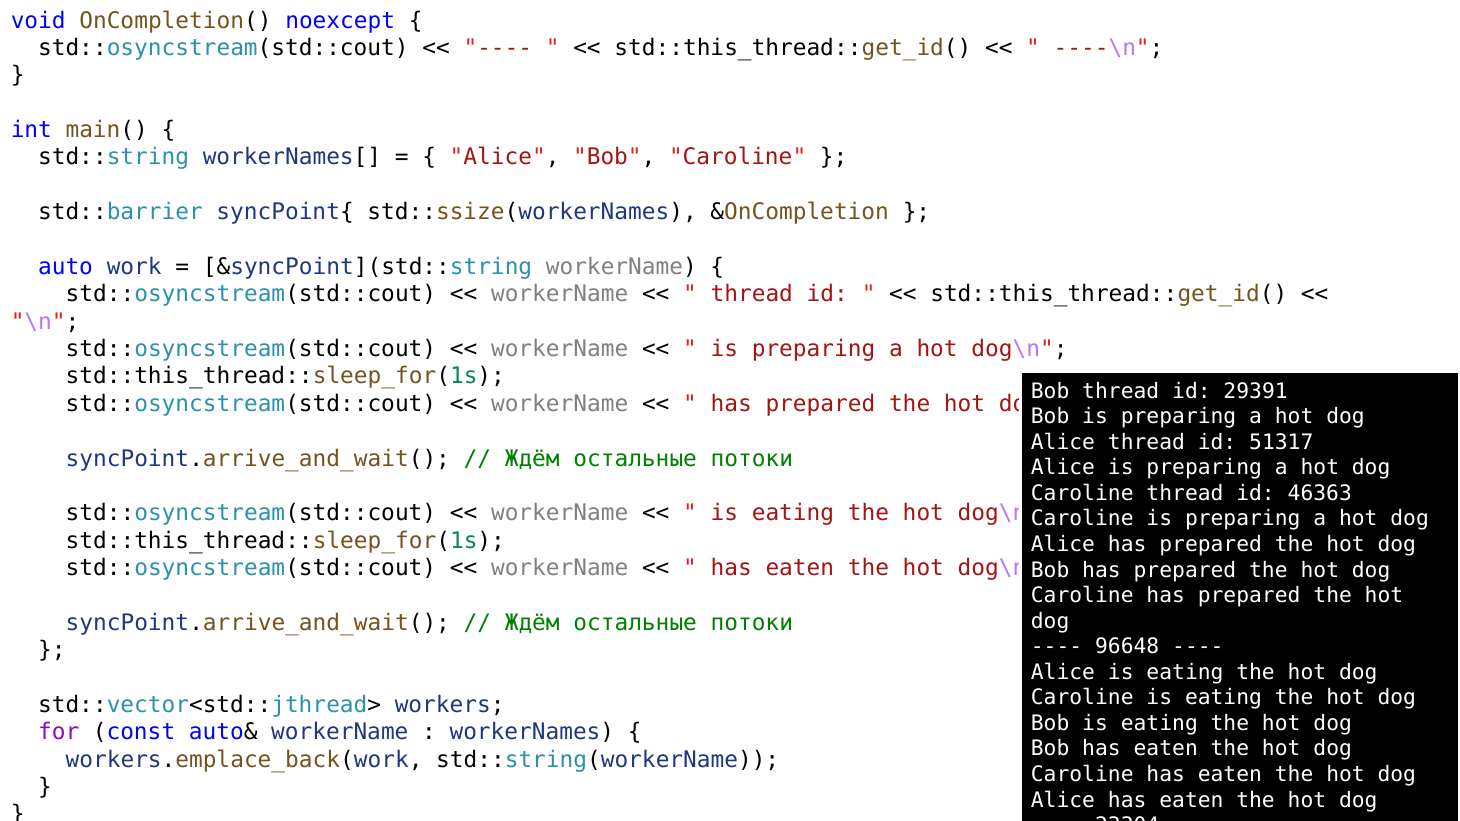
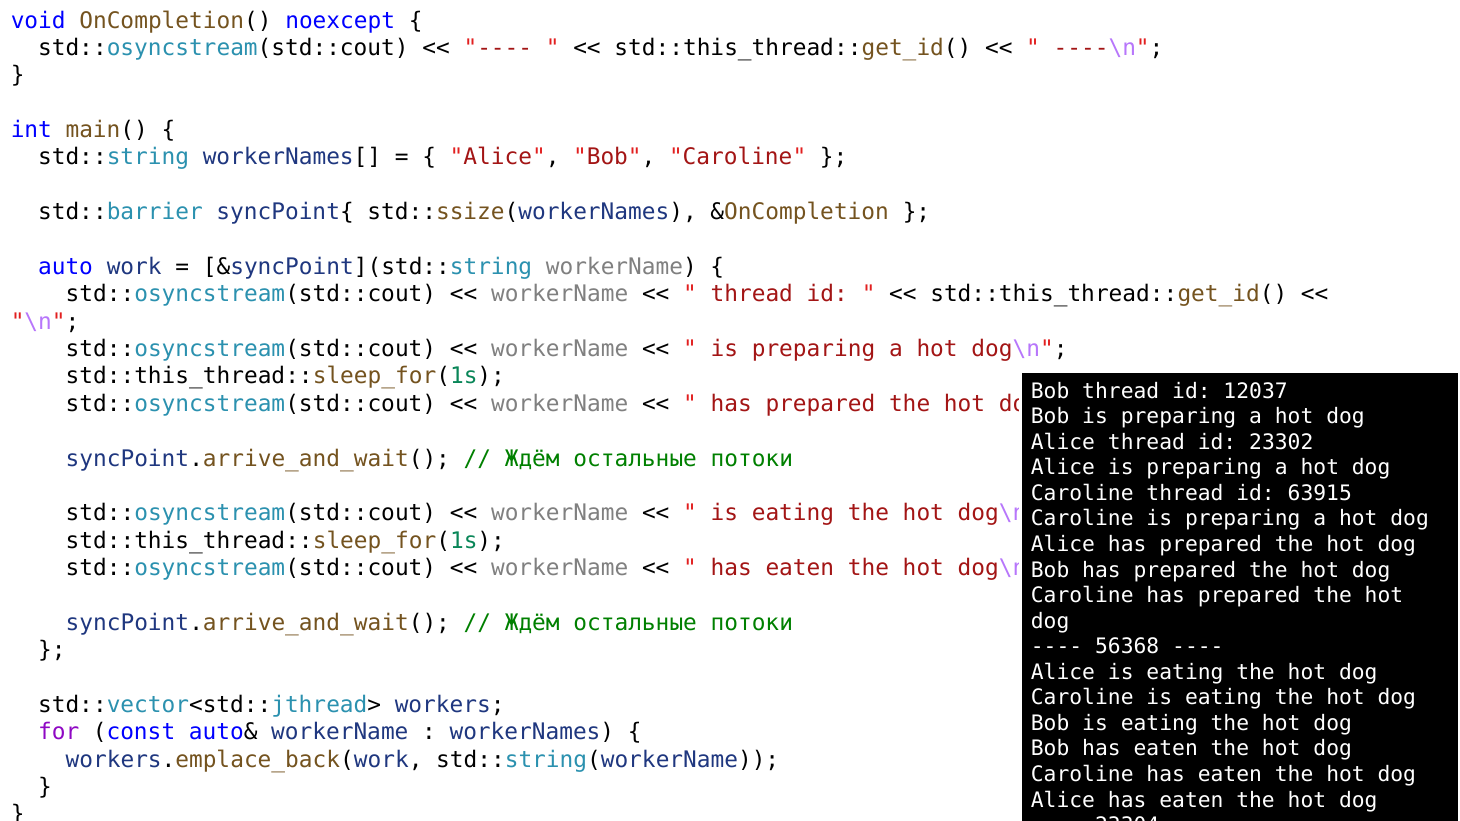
29391: 29391 -> 12037 (1256, 391)
51317: 51317 -> 23302 (1281, 442)
46363: 46363 -> 63915 (1320, 493)
96648: 96648 -> 56368 (1127, 647)
